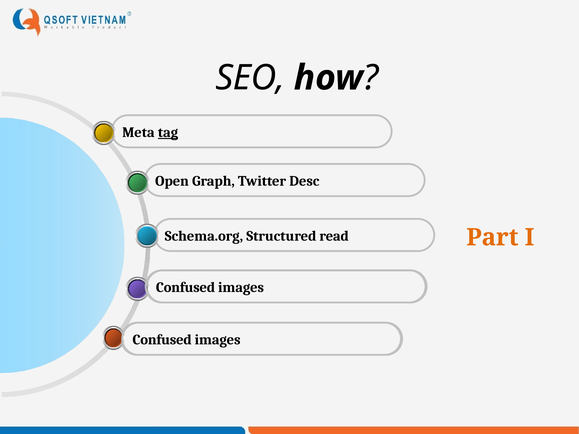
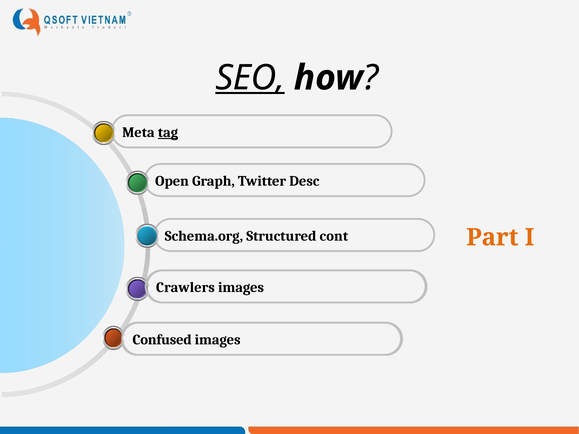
SEO underline: none -> present (250, 78)
read: read -> cont (334, 236)
Confused: Confused -> Crawlers (185, 288)
